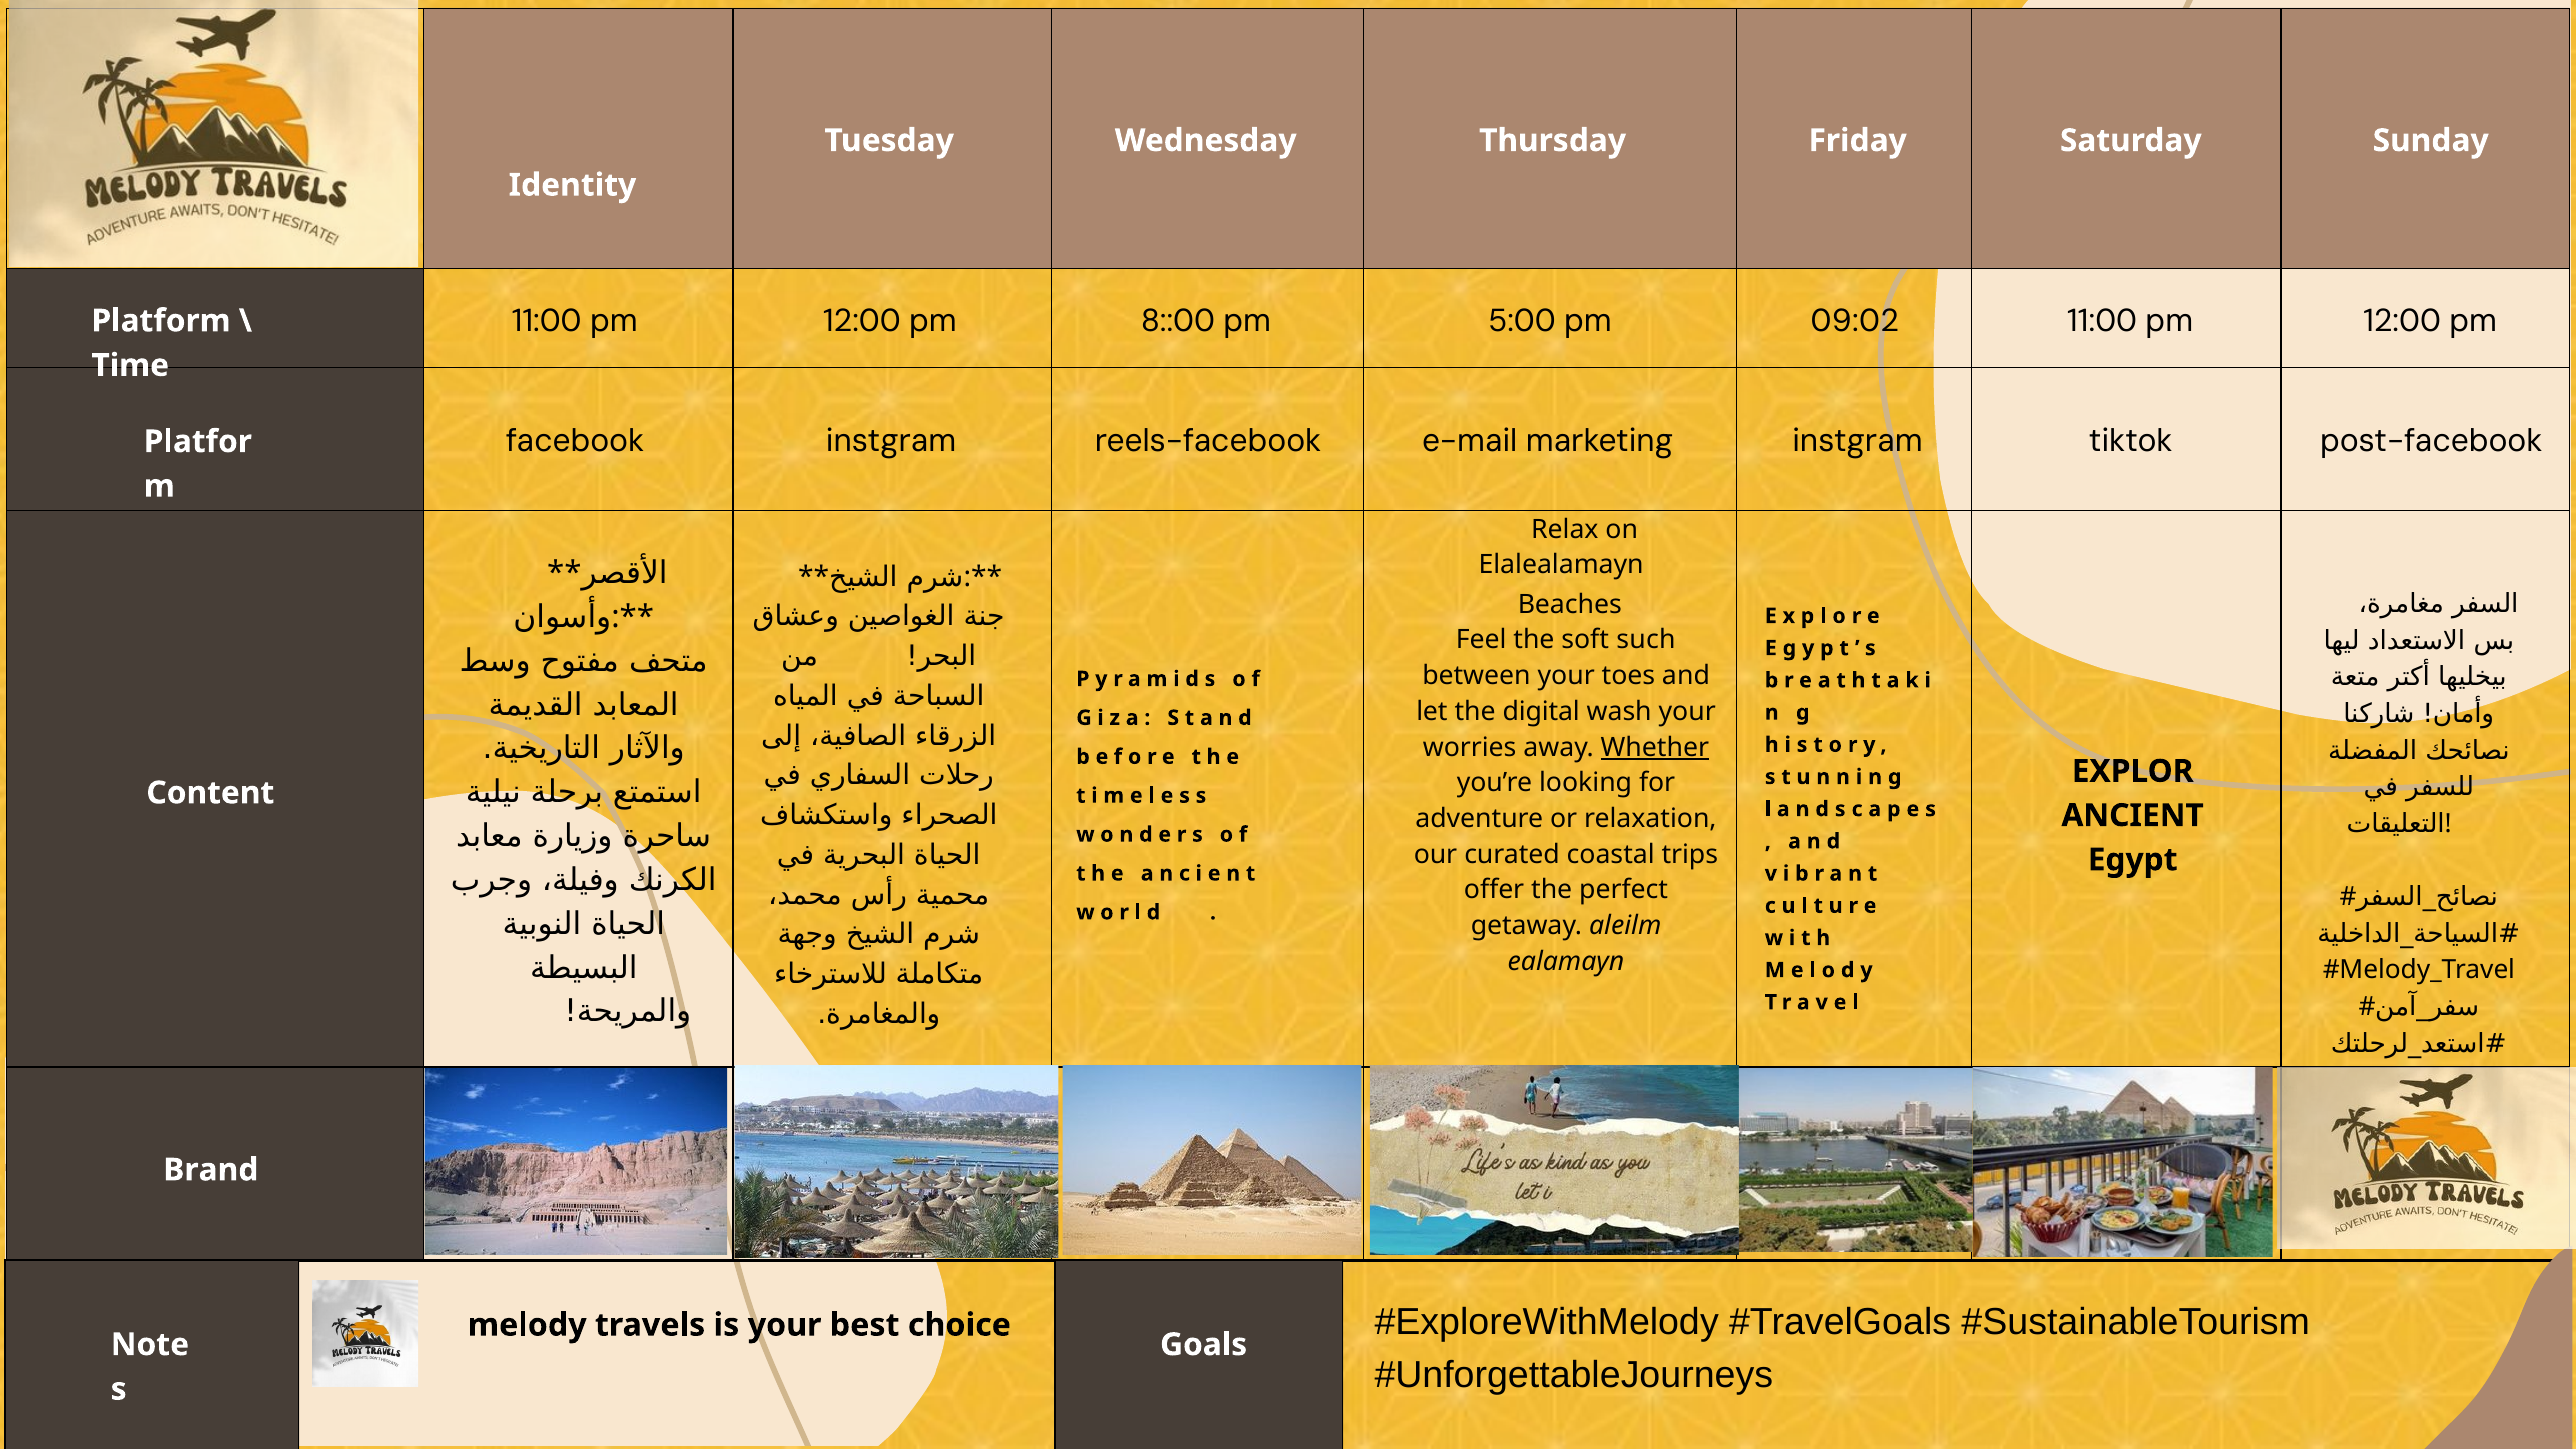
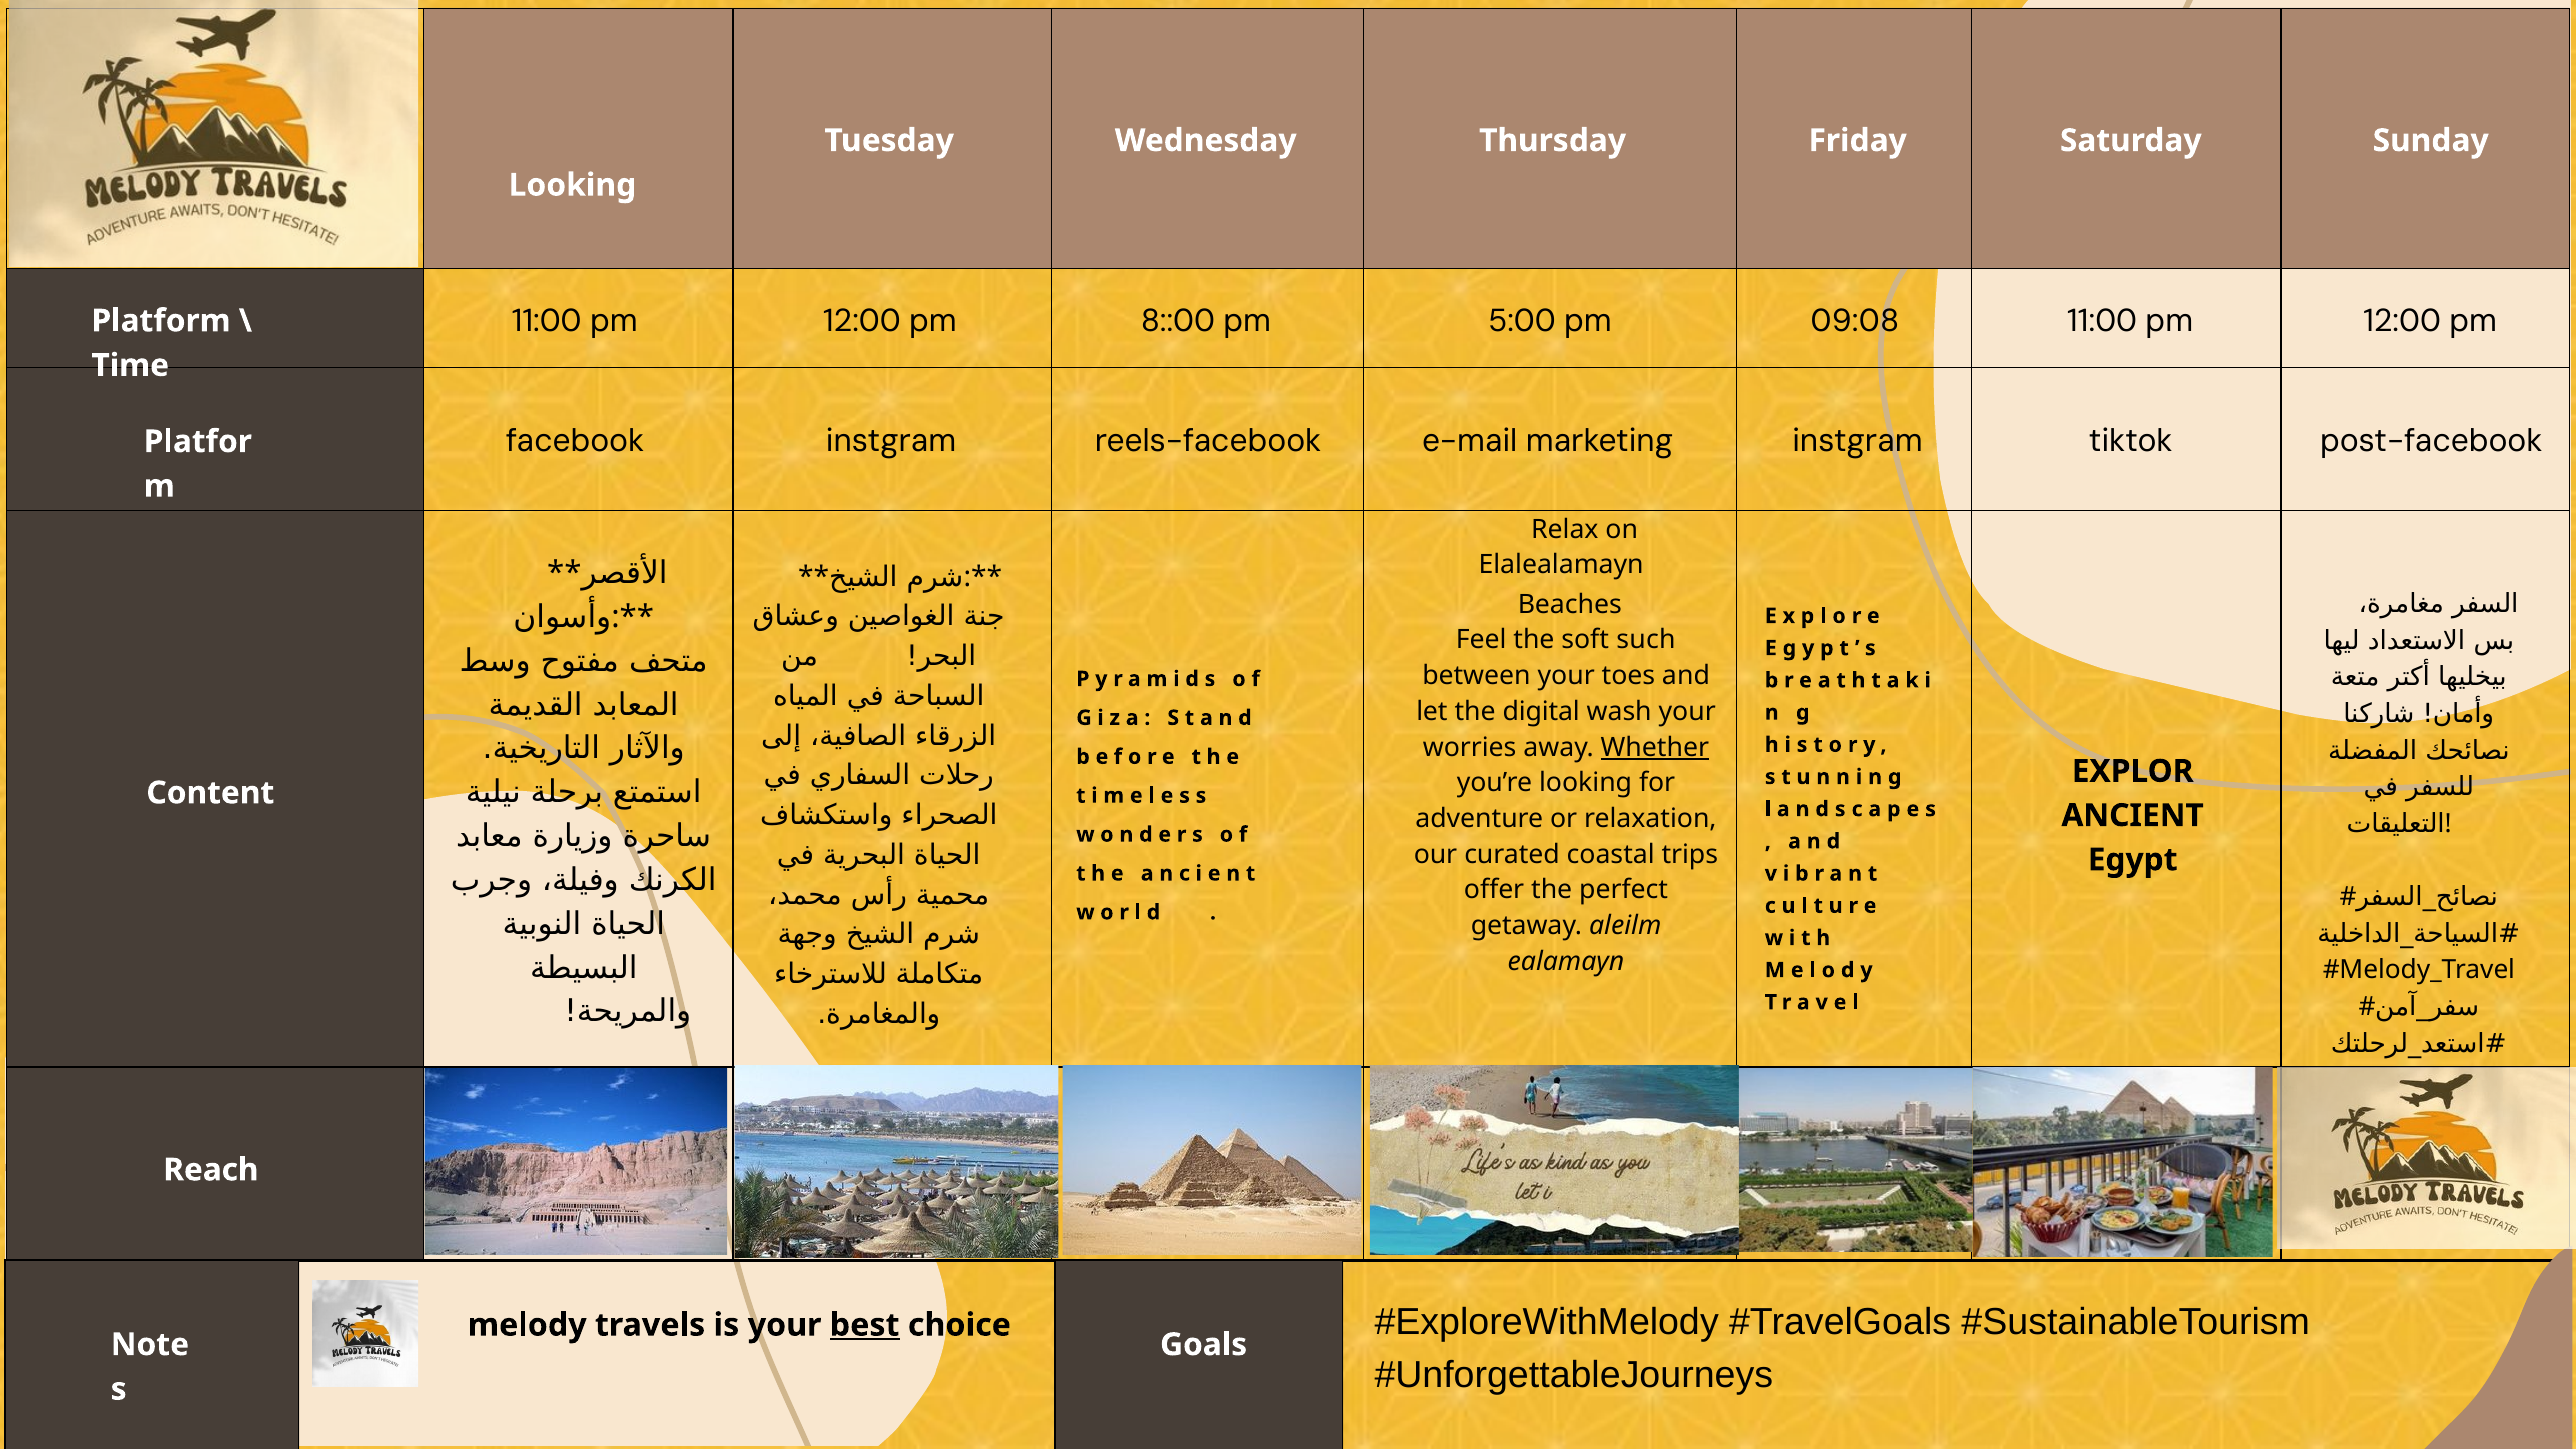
Identity: Identity -> Looking (572, 185)
09:02: 09:02 -> 09:08 (1855, 321)
Brand: Brand -> Reach (211, 1170)
best underline: none -> present (865, 1325)
